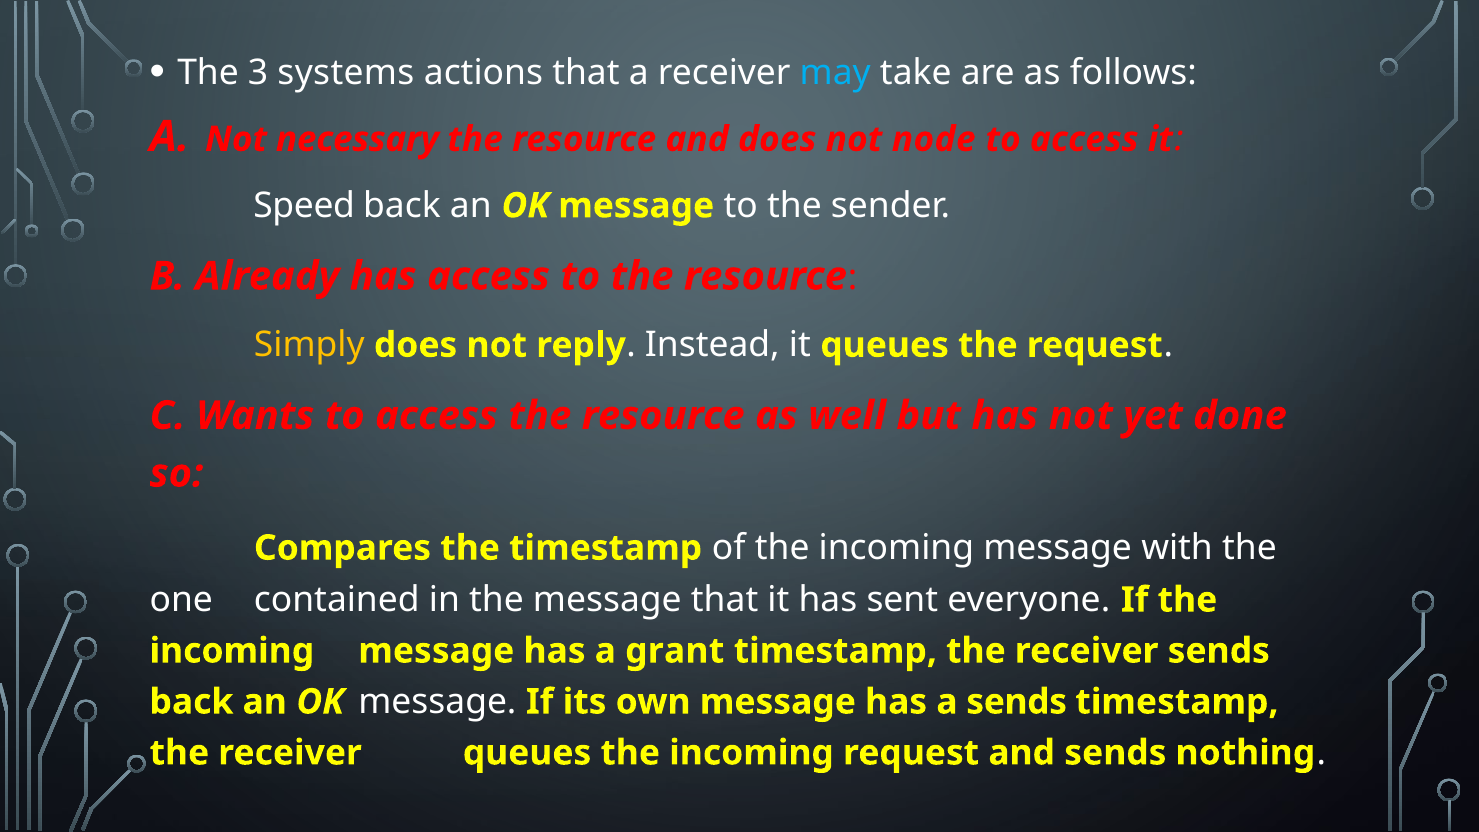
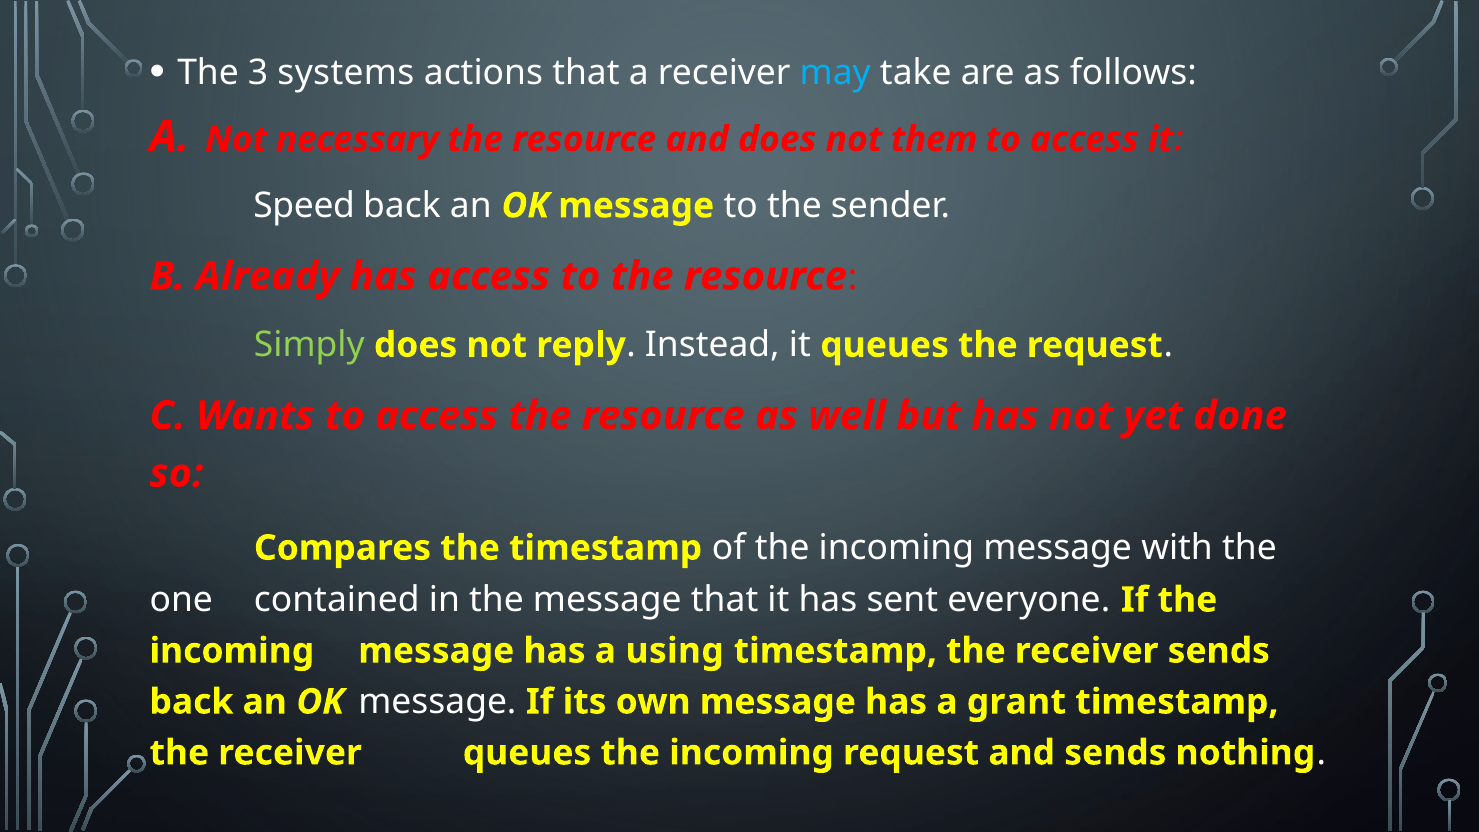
node: node -> them (934, 139)
Simply colour: yellow -> light green (309, 345)
grant: grant -> using (675, 651)
a sends: sends -> grant (1016, 702)
